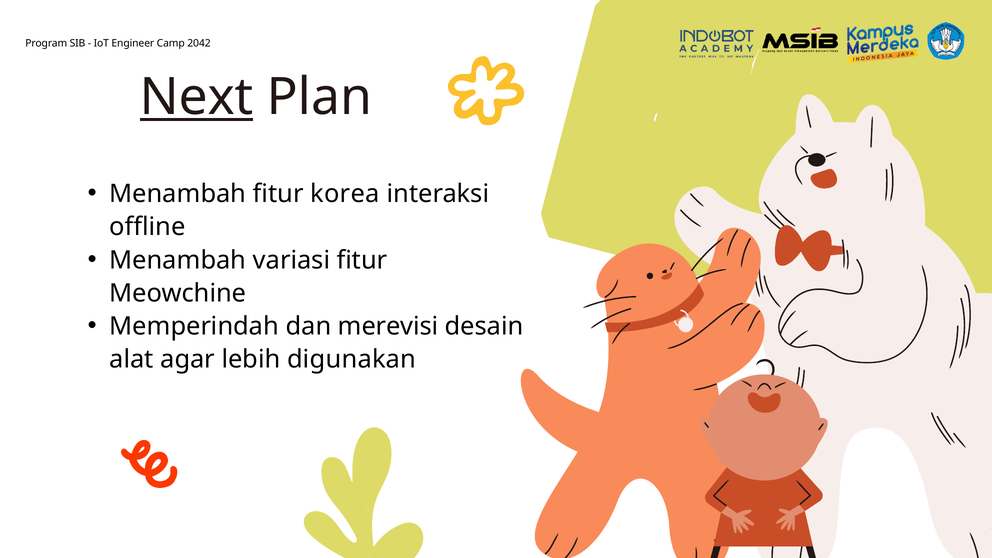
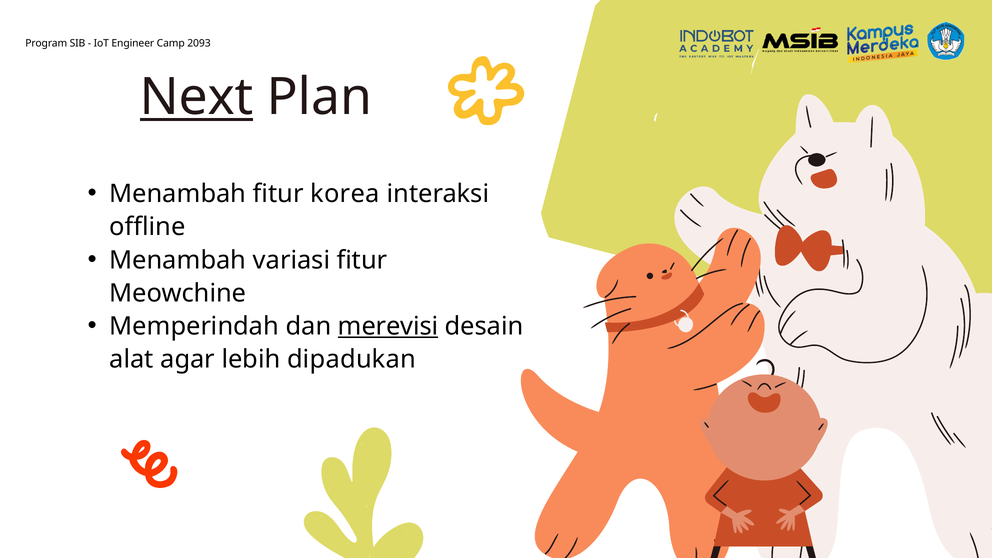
2042: 2042 -> 2093 (199, 43)
merevisi underline: none -> present (388, 326)
digunakan: digunakan -> dipadukan (352, 360)
